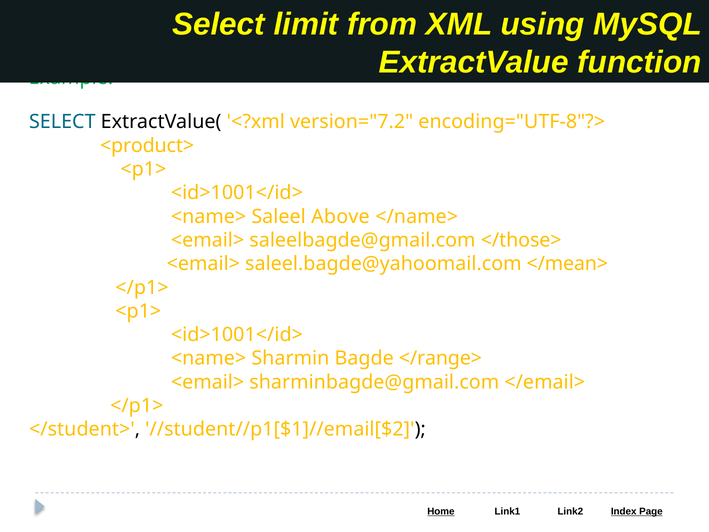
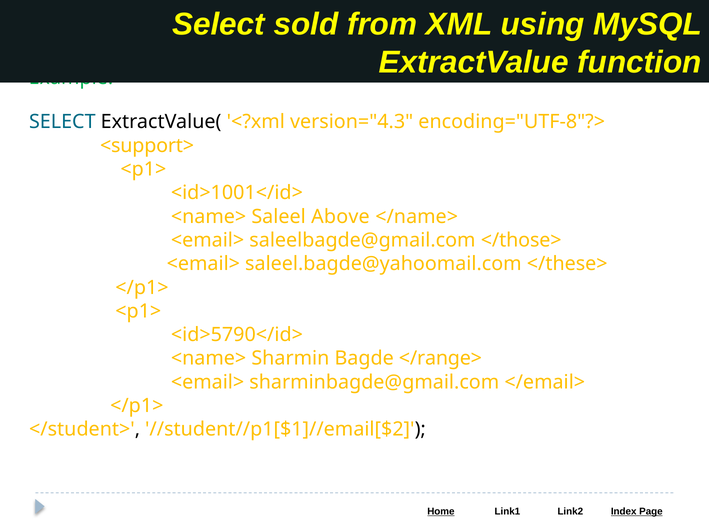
limit: limit -> sold (306, 25)
version="7.2: version="7.2 -> version="4.3 (352, 122)
<product>: <product> -> <support> (147, 146)
</mean>: </mean> -> </these> (567, 264)
<id>1001</id>: <id>1001</id> -> <id>5790</id> (237, 335)
